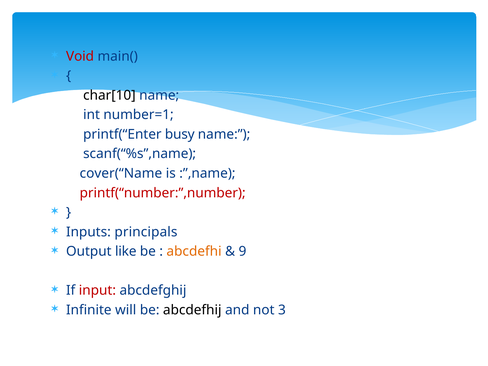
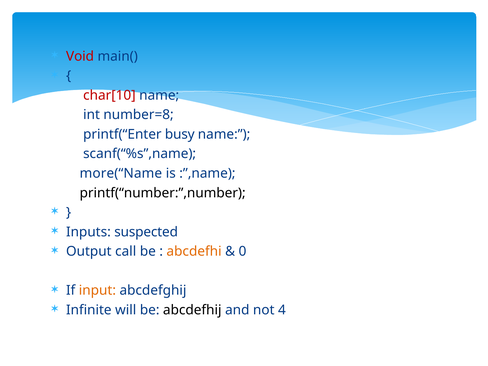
char[10 colour: black -> red (109, 95)
number=1: number=1 -> number=8 (139, 115)
cover(“Name: cover(“Name -> more(“Name (121, 173)
printf(“number:”,number colour: red -> black (163, 193)
principals: principals -> suspected (146, 232)
like: like -> call (126, 251)
9: 9 -> 0 (242, 251)
input colour: red -> orange (97, 290)
3: 3 -> 4 (282, 310)
